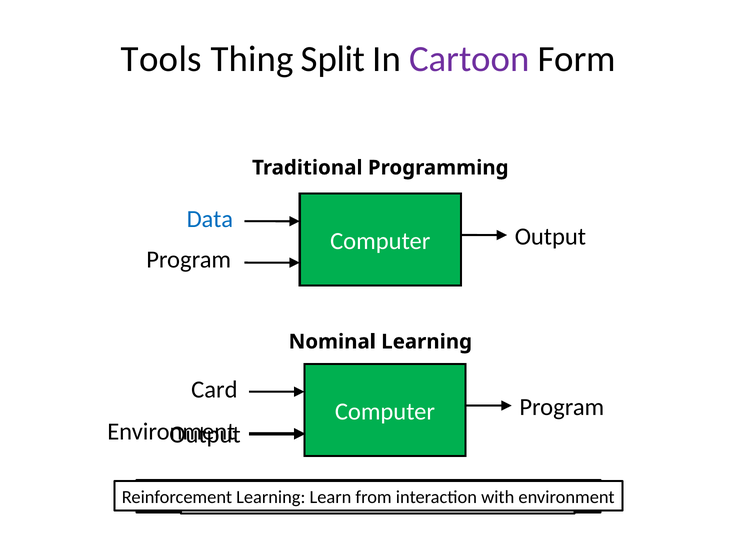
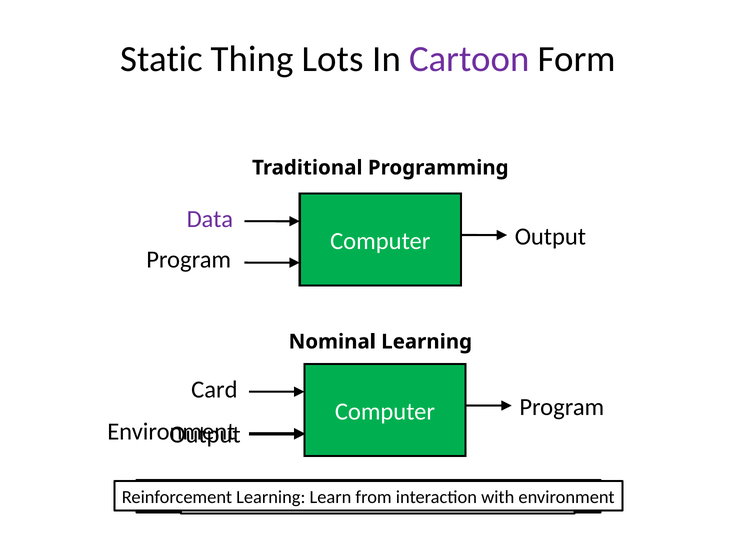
Tools: Tools -> Static (162, 59)
Split: Split -> Lots (333, 59)
Data colour: blue -> purple (210, 219)
